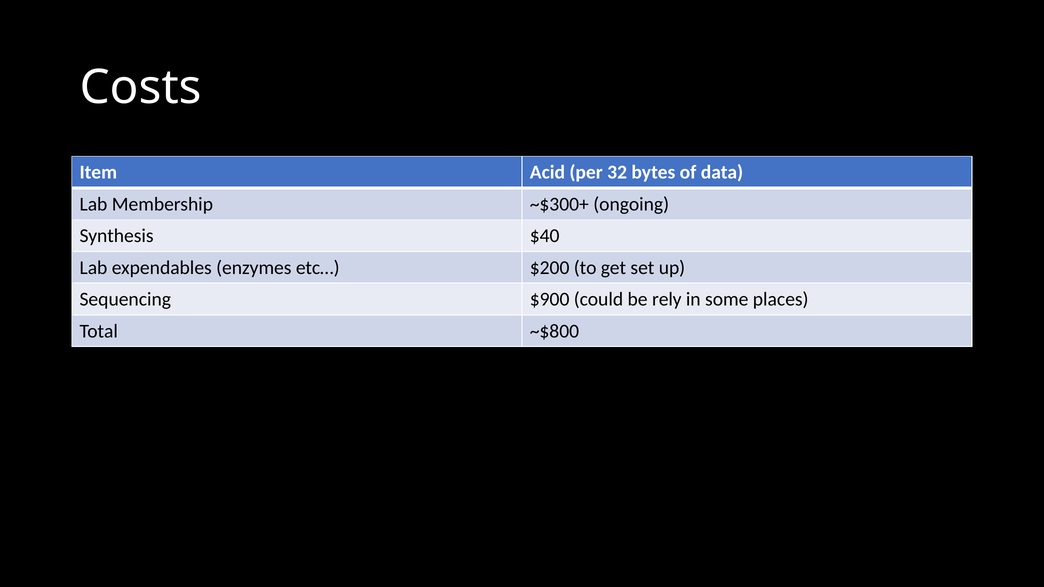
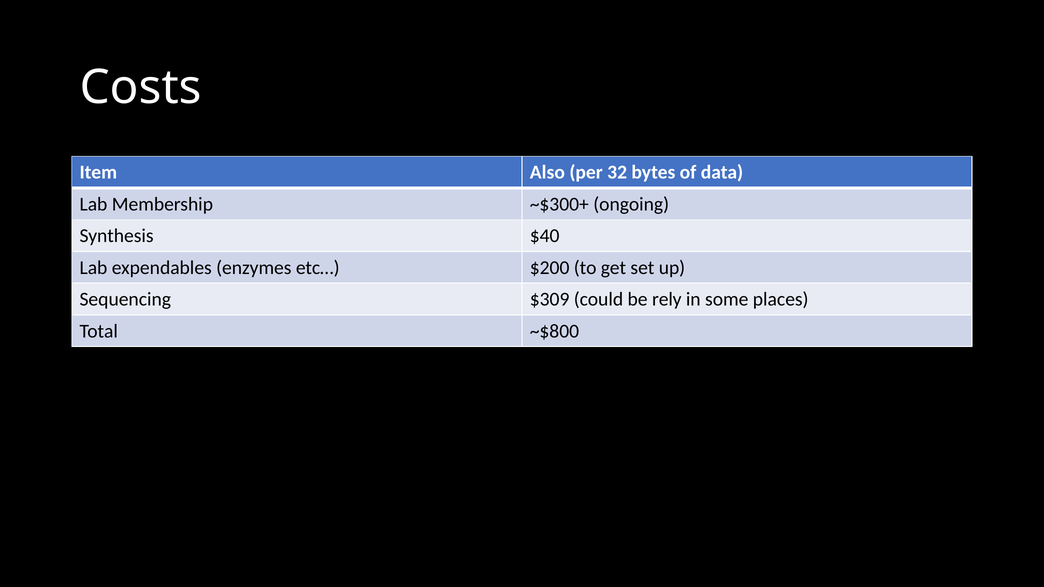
Acid: Acid -> Also (547, 172)
$900: $900 -> $309 (550, 299)
